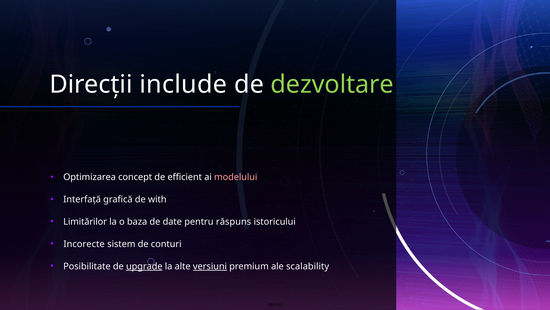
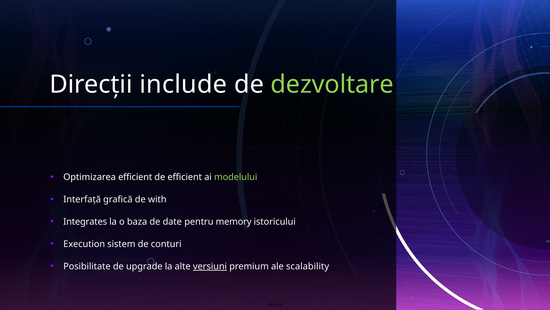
Optimizarea concept: concept -> efficient (135, 177)
modelului colour: pink -> light green (236, 177)
Limitărilor: Limitărilor -> Integrates (85, 221)
răspuns: răspuns -> memory (234, 221)
Incorecte: Incorecte -> Execution (84, 244)
upgrade underline: present -> none (144, 266)
